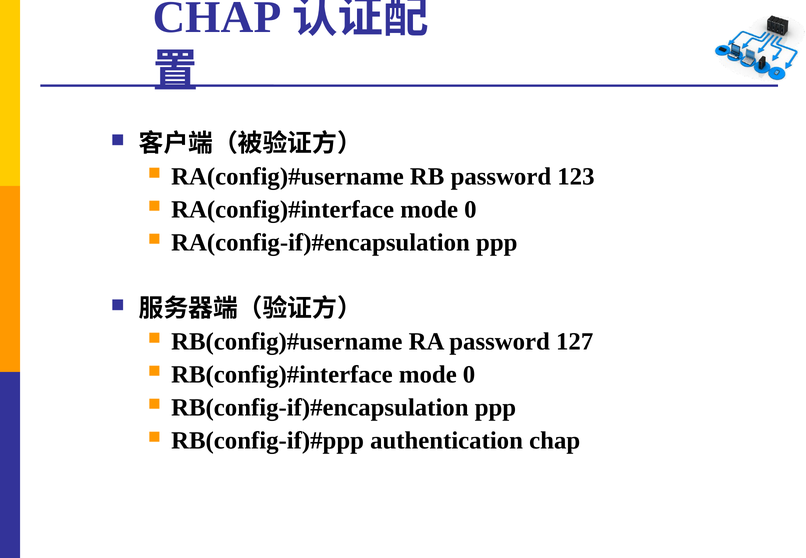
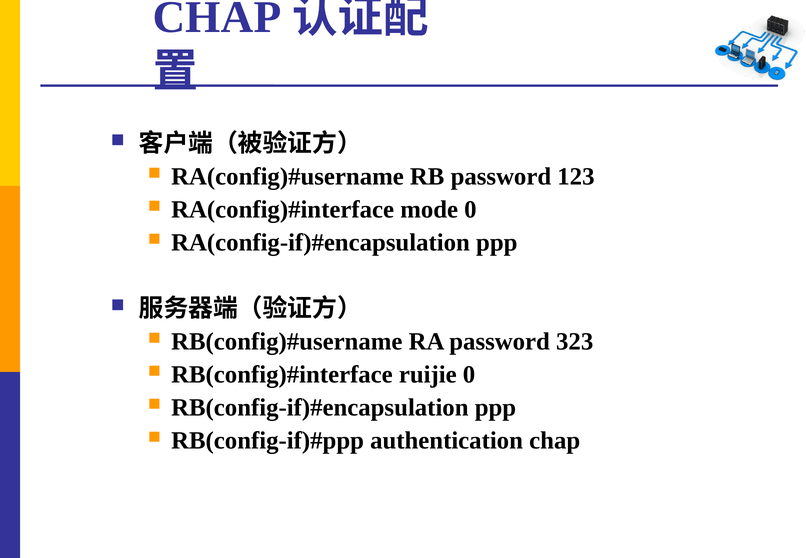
127: 127 -> 323 (575, 342)
mode: mode -> ruijie (428, 374)
